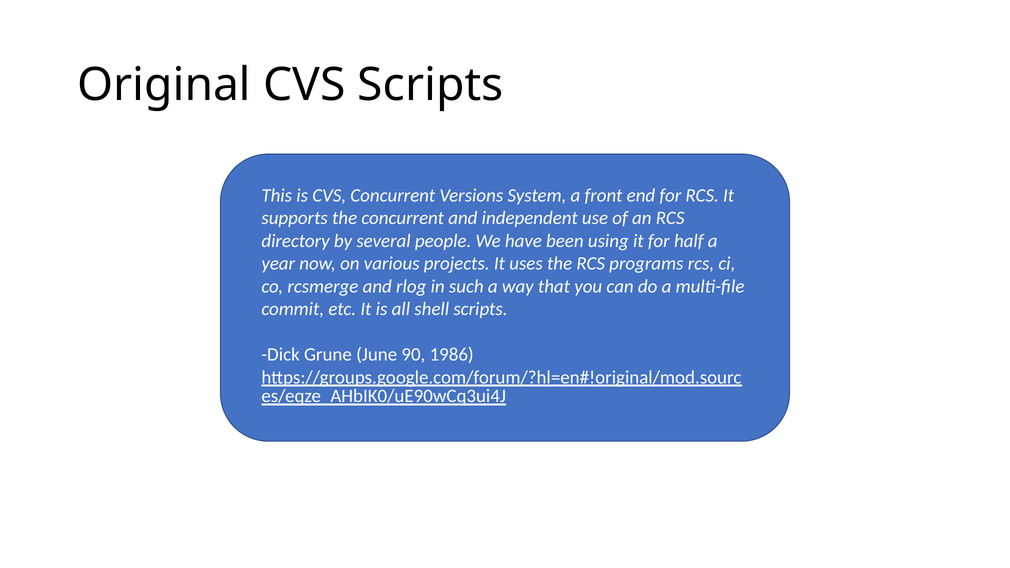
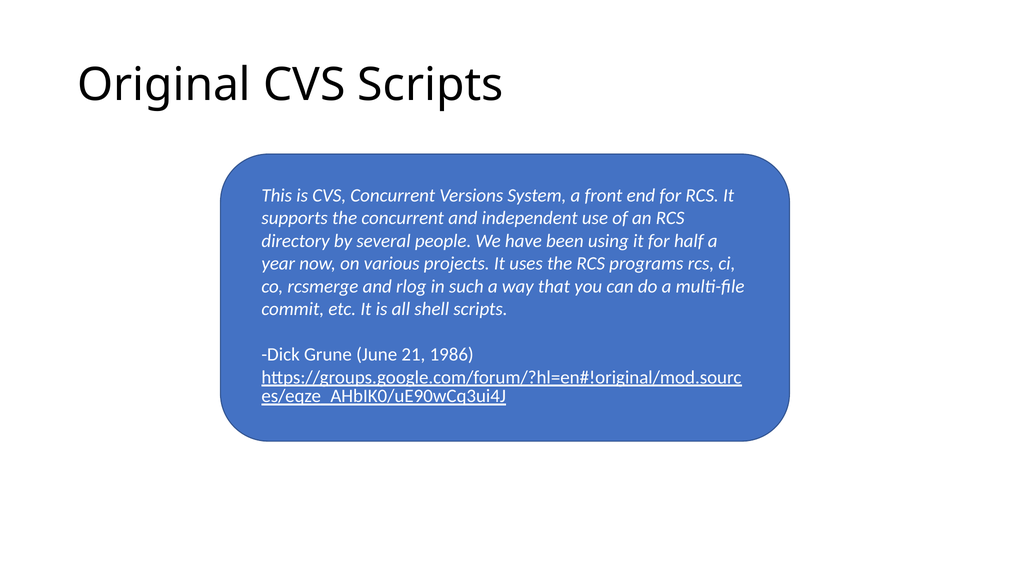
90: 90 -> 21 (413, 355)
